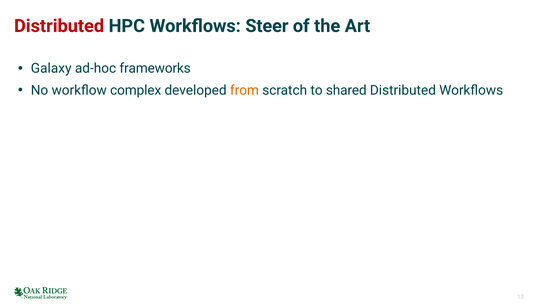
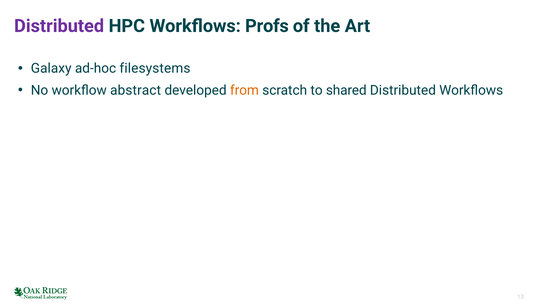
Distributed colour: red -> purple (59, 26)
Steer: Steer -> Profs (267, 26)
frameworks: frameworks -> filesystems (155, 68)
complex: complex -> abstract (136, 90)
